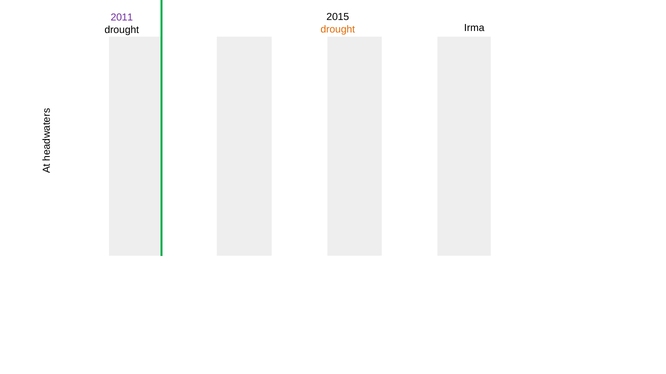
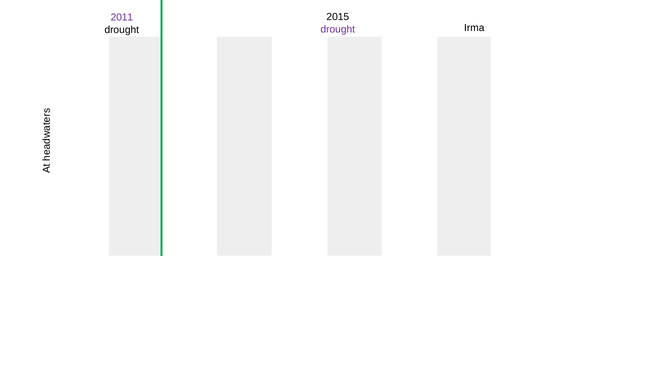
drought colour: orange -> purple (338, 29)
